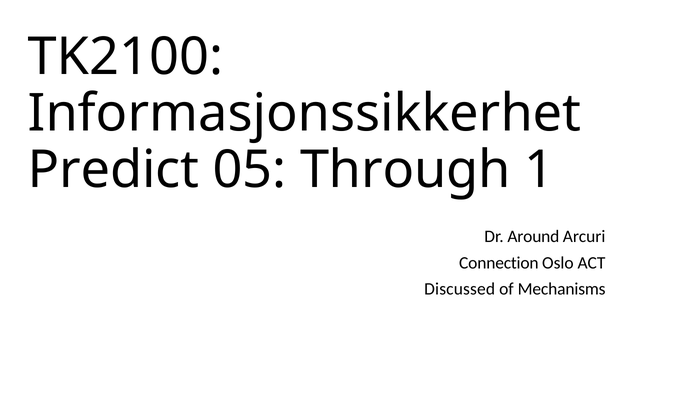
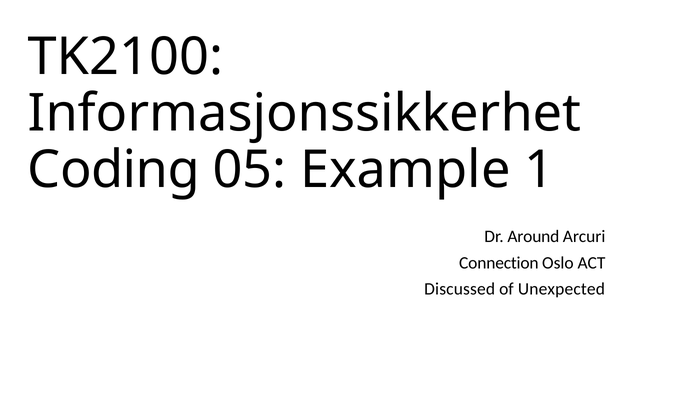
Predict: Predict -> Coding (114, 170)
Through: Through -> Example (405, 170)
Mechanisms: Mechanisms -> Unexpected (561, 289)
